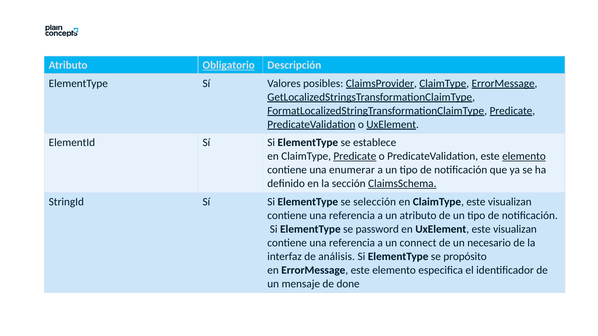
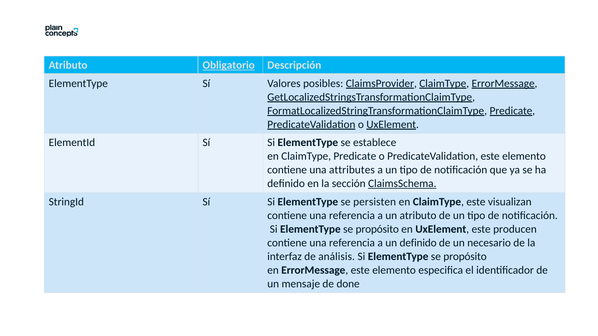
Predicate underline: present -> none (355, 156)
elemento underline: present -> none (524, 156)
enumerar: enumerar -> attributes (352, 170)
selección: selección -> persisten (375, 202)
password: password -> propósito (377, 229)
UxElement este visualizan: visualizan -> producen (515, 229)
un connect: connect -> definido (418, 243)
